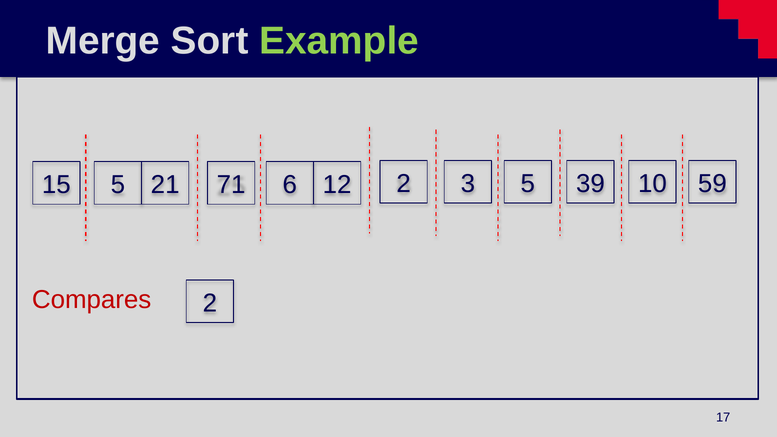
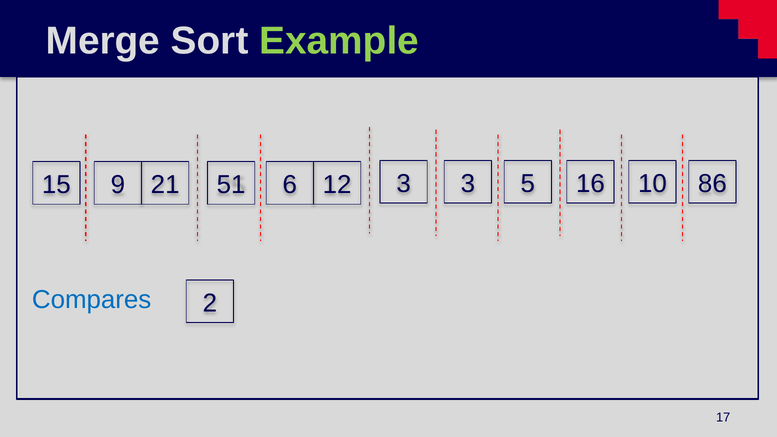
15 5: 5 -> 9 (118, 185)
71: 71 -> 51 (231, 185)
12 2: 2 -> 3 (404, 184)
39: 39 -> 16 (590, 184)
59: 59 -> 86 (712, 184)
Compares colour: red -> blue (92, 300)
